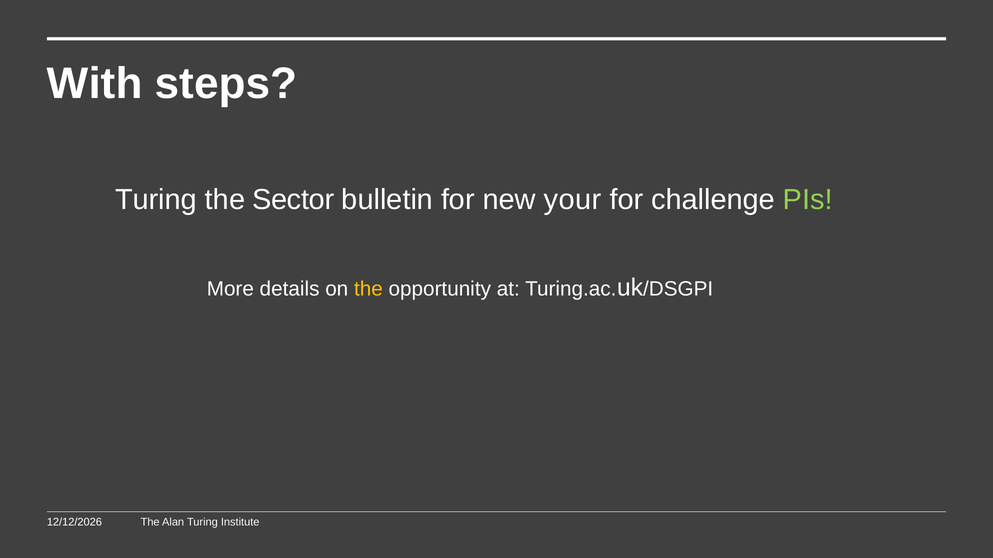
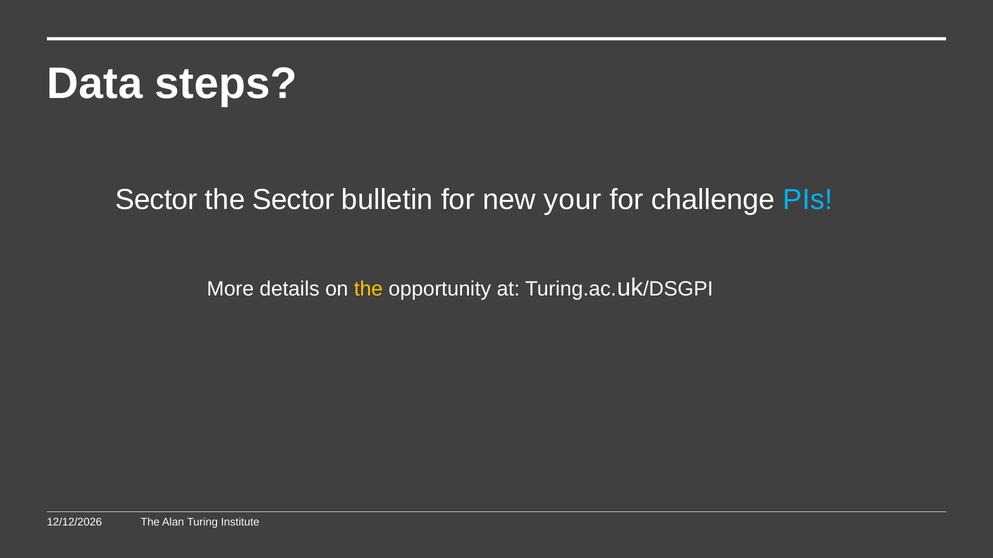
With: With -> Data (95, 84)
Turing: Turing -> Sector (156, 200)
PIs colour: light green -> light blue (808, 200)
